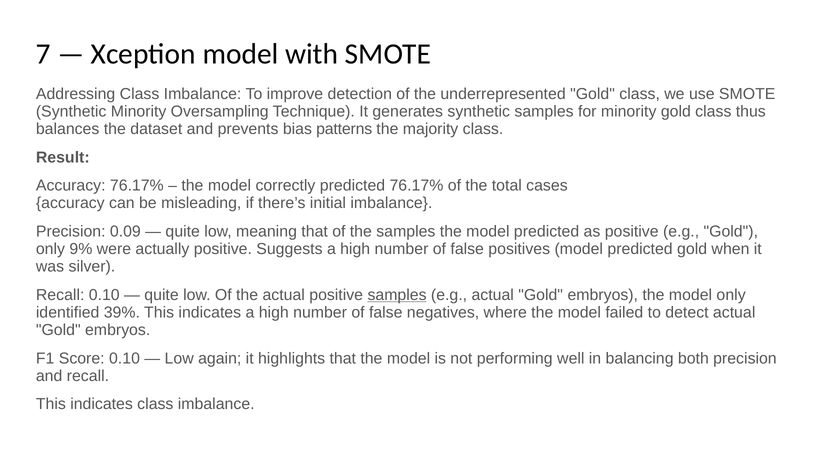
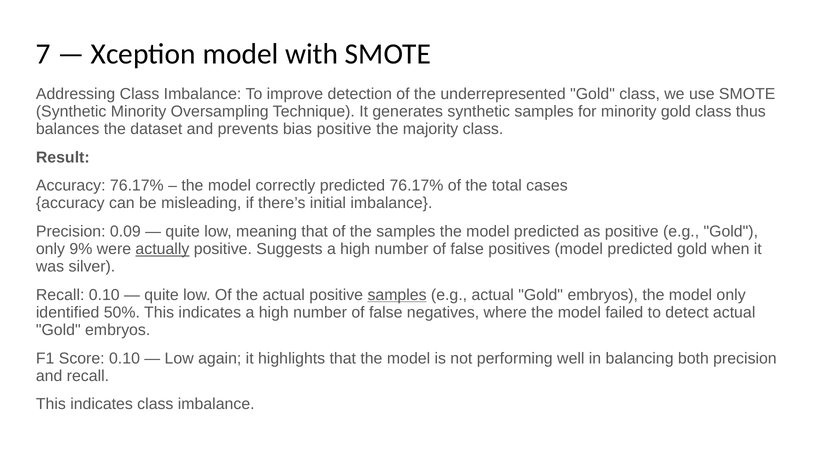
bias patterns: patterns -> positive (344, 129)
actually underline: none -> present (162, 249)
39%: 39% -> 50% (122, 312)
